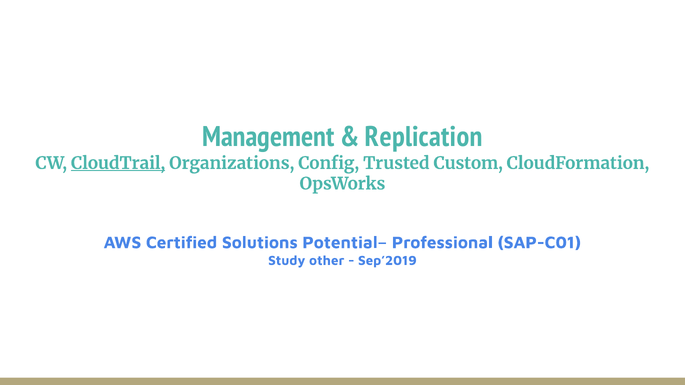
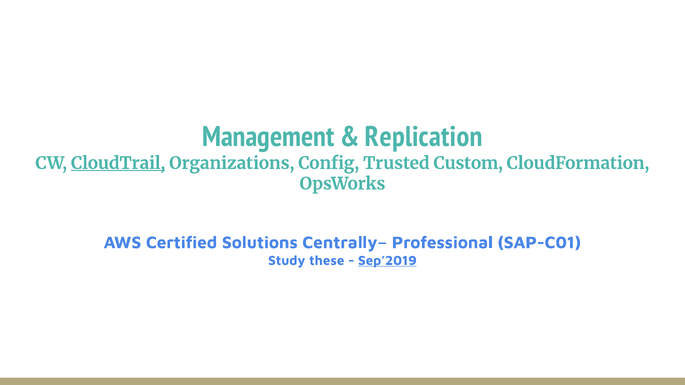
Potential–: Potential– -> Centrally– (345, 243)
other: other -> these (327, 261)
Sep’2019 underline: none -> present (387, 261)
